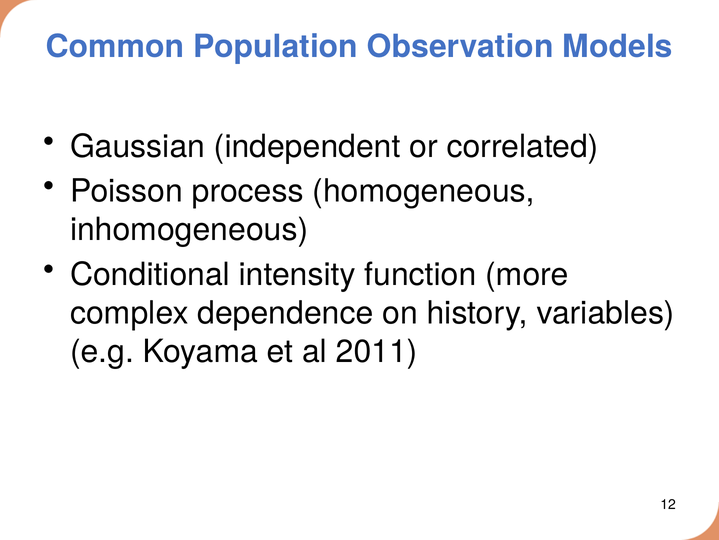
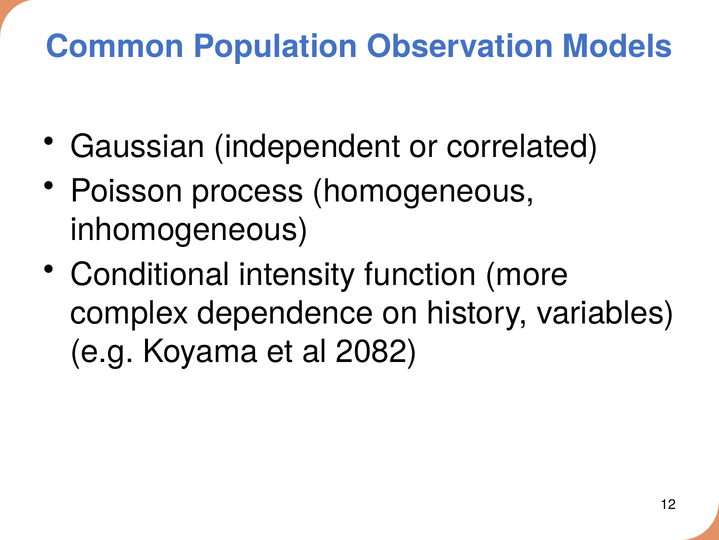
2011: 2011 -> 2082 (377, 351)
